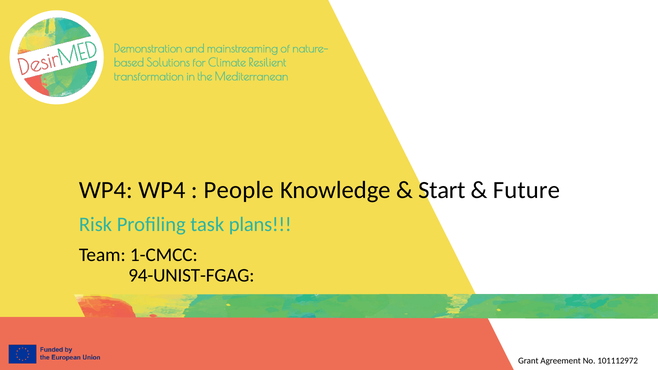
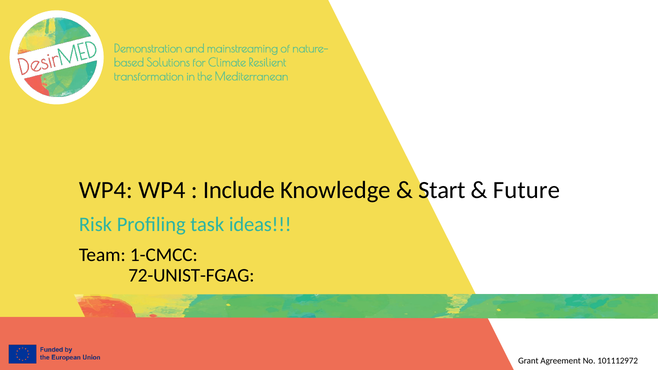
People: People -> Include (239, 190)
plans: plans -> ideas (260, 224)
94-UNIST-FGAG: 94-UNIST-FGAG -> 72-UNIST-FGAG (191, 276)
